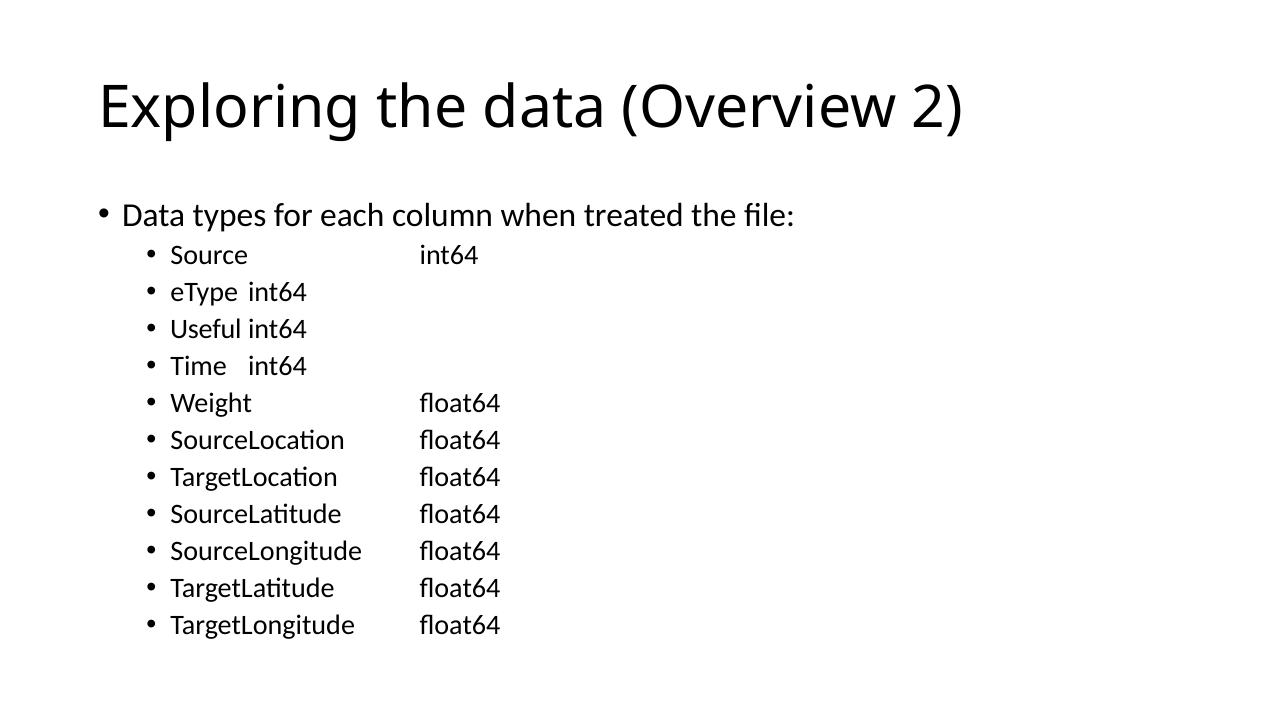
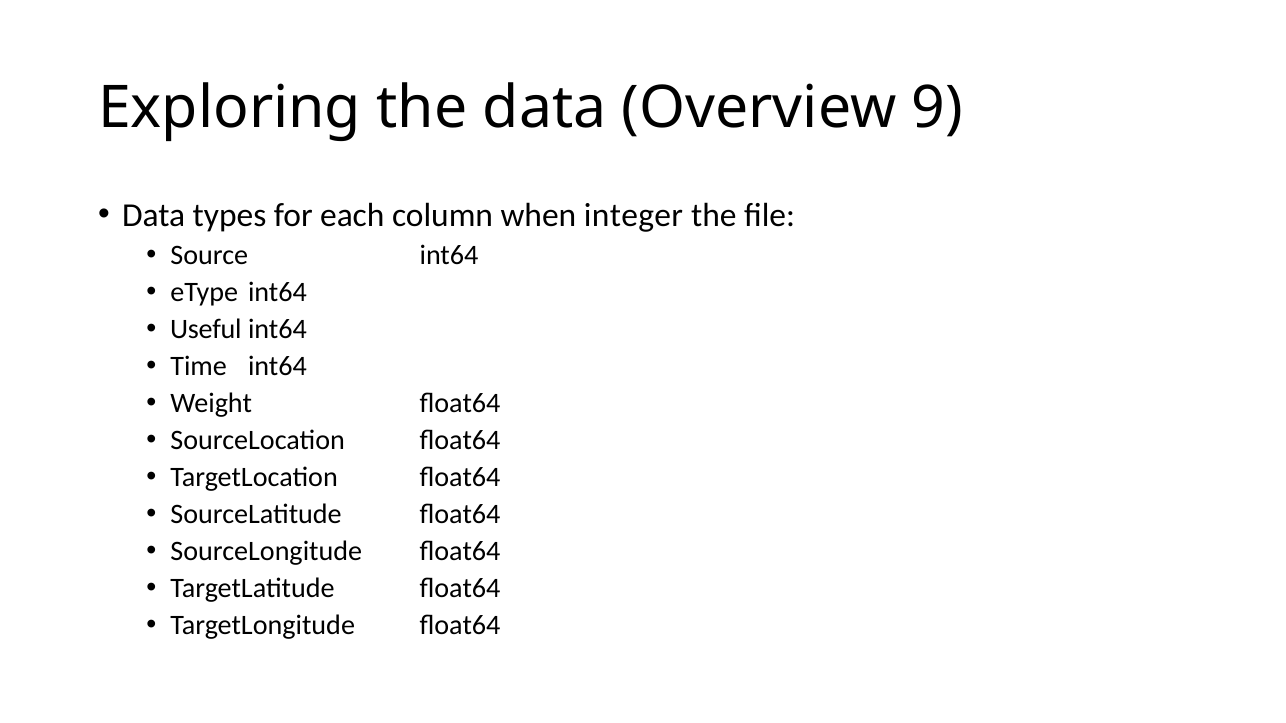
2: 2 -> 9 (938, 108)
treated: treated -> integer (634, 215)
